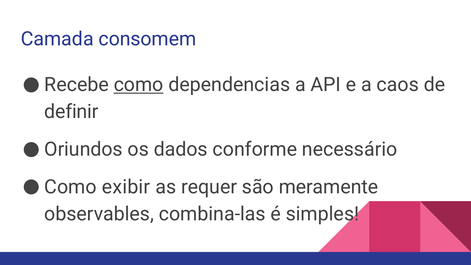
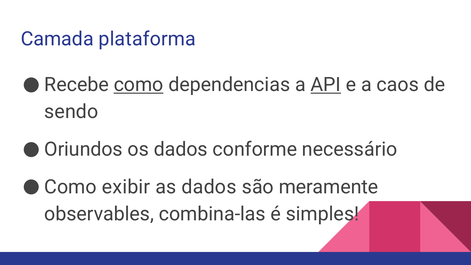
consomem: consomem -> plataforma (147, 39)
API underline: none -> present (326, 85)
definir: definir -> sendo (71, 112)
as requer: requer -> dados (209, 187)
